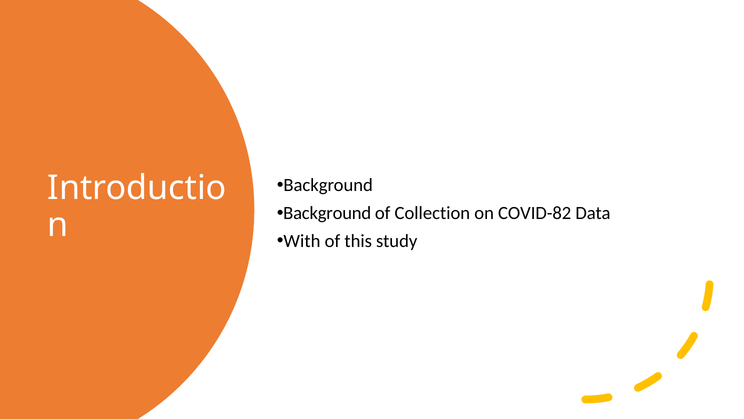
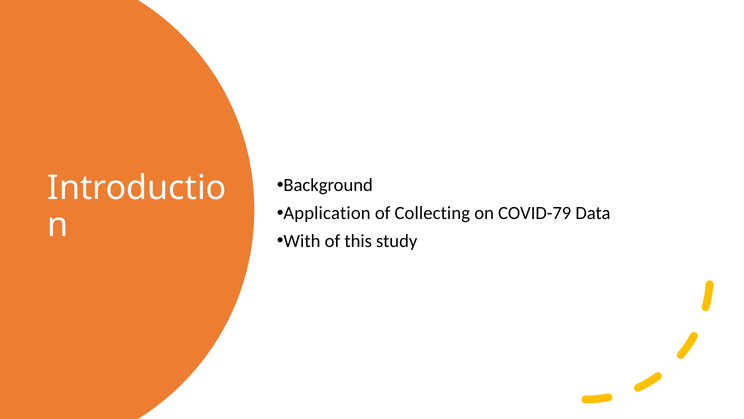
Background: Background -> Application (327, 213)
Collection: Collection -> Collecting (432, 213)
COVID-82: COVID-82 -> COVID-79 (535, 213)
